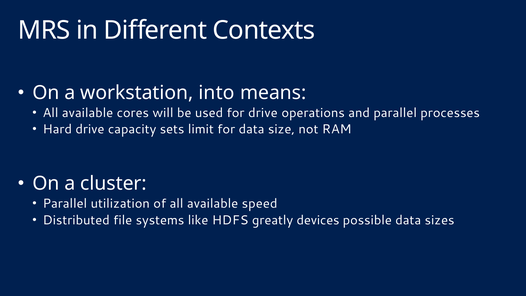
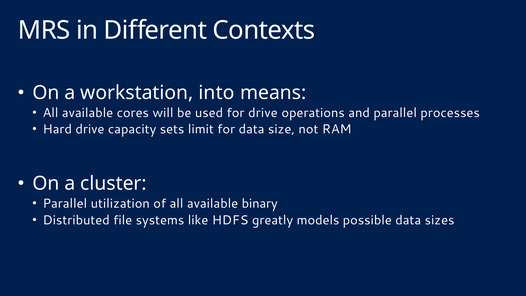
speed: speed -> binary (260, 203)
devices: devices -> models (318, 220)
